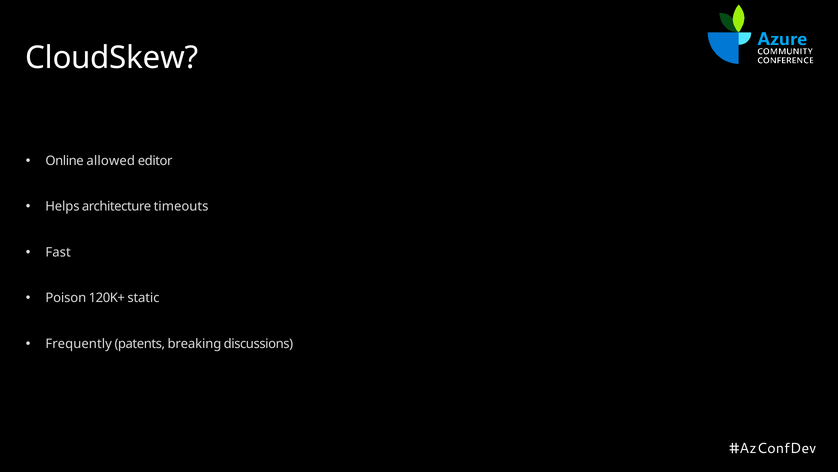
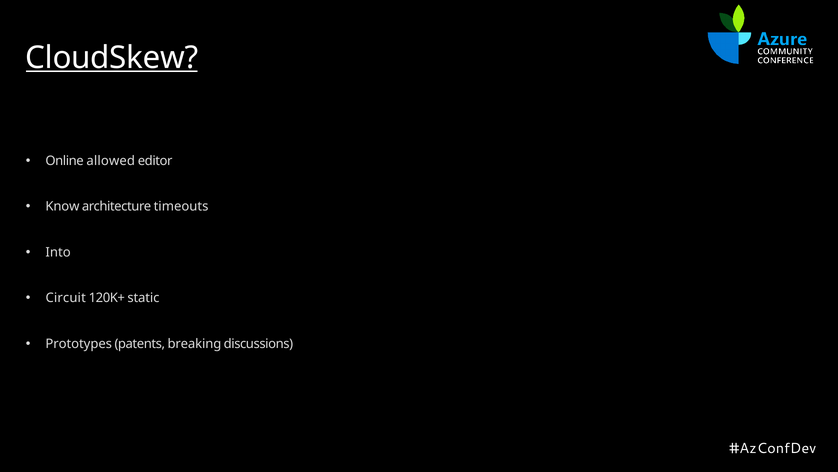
CloudSkew underline: none -> present (112, 58)
Helps: Helps -> Know (62, 206)
Fast: Fast -> Into (58, 252)
Poison: Poison -> Circuit (66, 298)
Frequently: Frequently -> Prototypes (79, 343)
